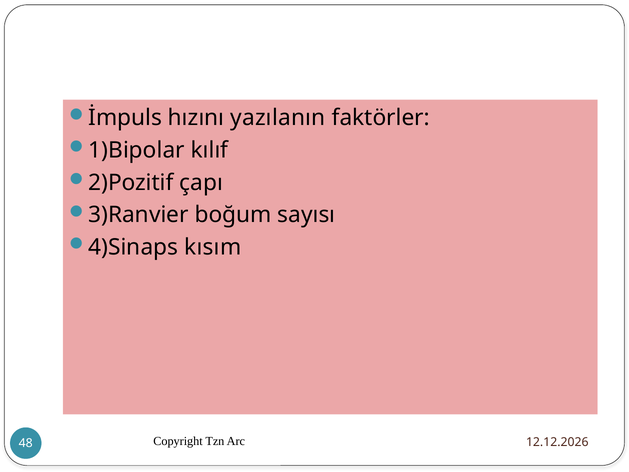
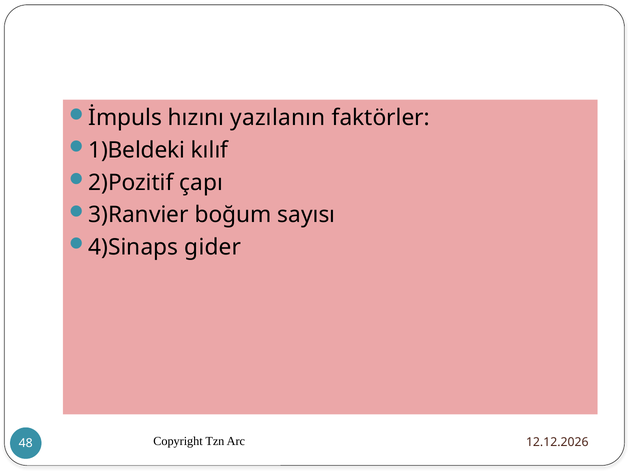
1)Bipolar: 1)Bipolar -> 1)Beldeki (137, 150)
kısım: kısım -> gider (213, 247)
